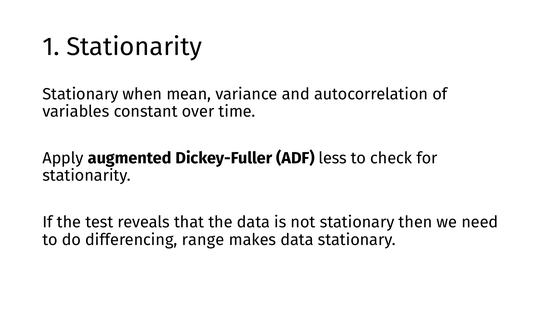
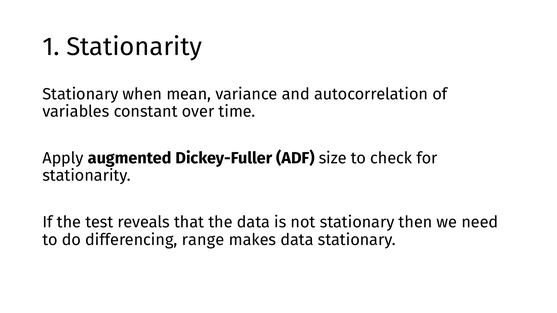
less: less -> size (333, 158)
